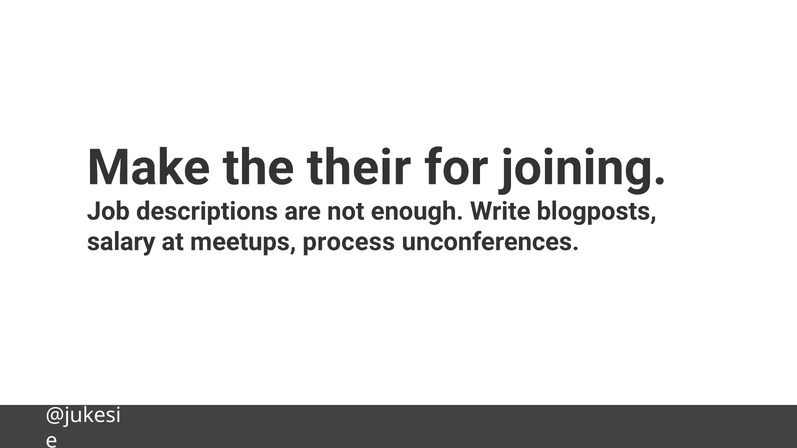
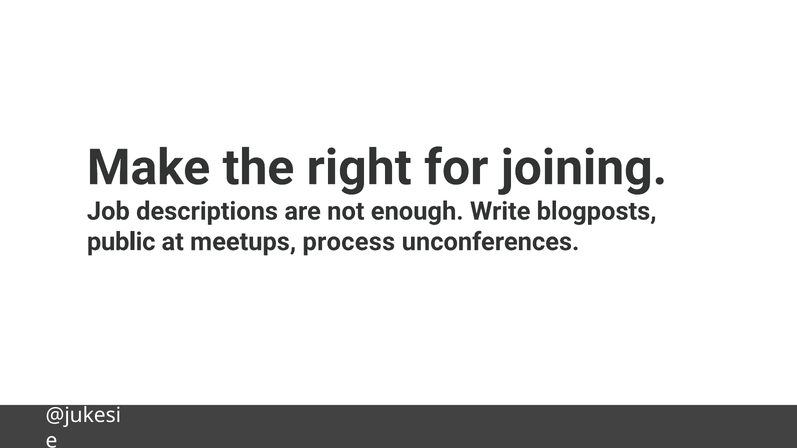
their: their -> right (359, 168)
salary: salary -> public (121, 242)
